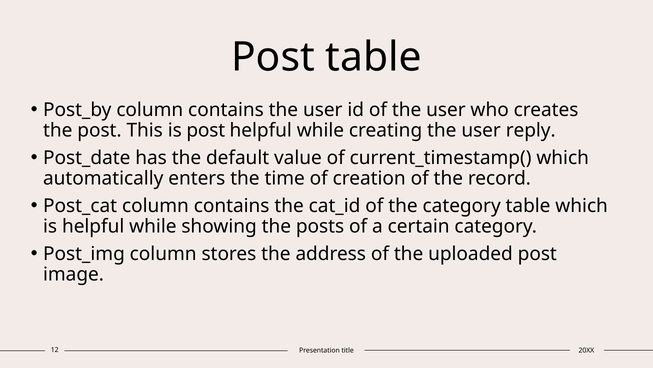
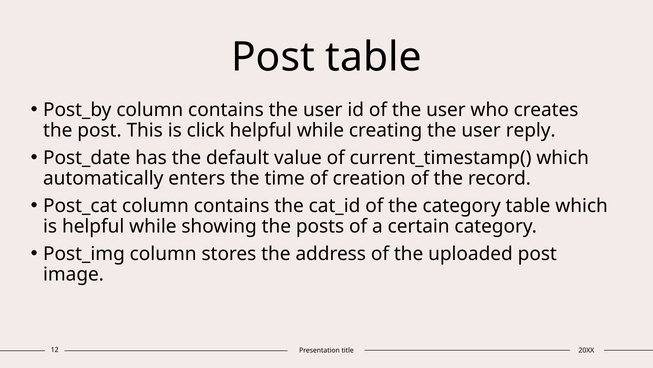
is post: post -> click (206, 130)
